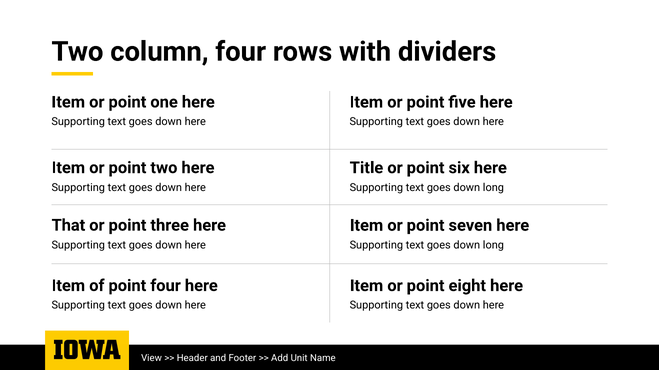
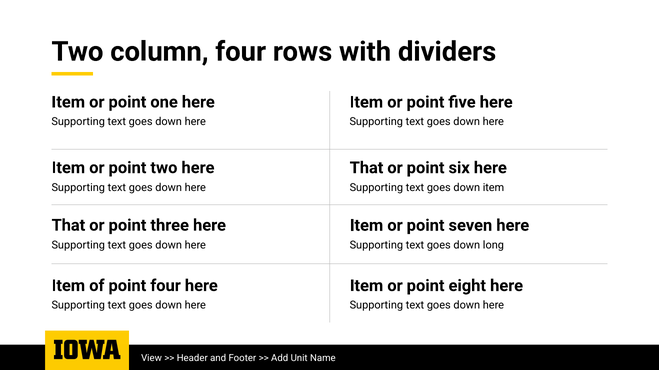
Title: Title -> That (366, 168)
long: long -> item (493, 188)
